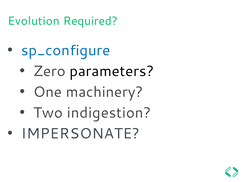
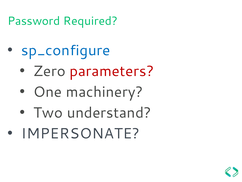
Evolution: Evolution -> Password (34, 21)
parameters colour: black -> red (112, 71)
indigestion: indigestion -> understand (109, 112)
